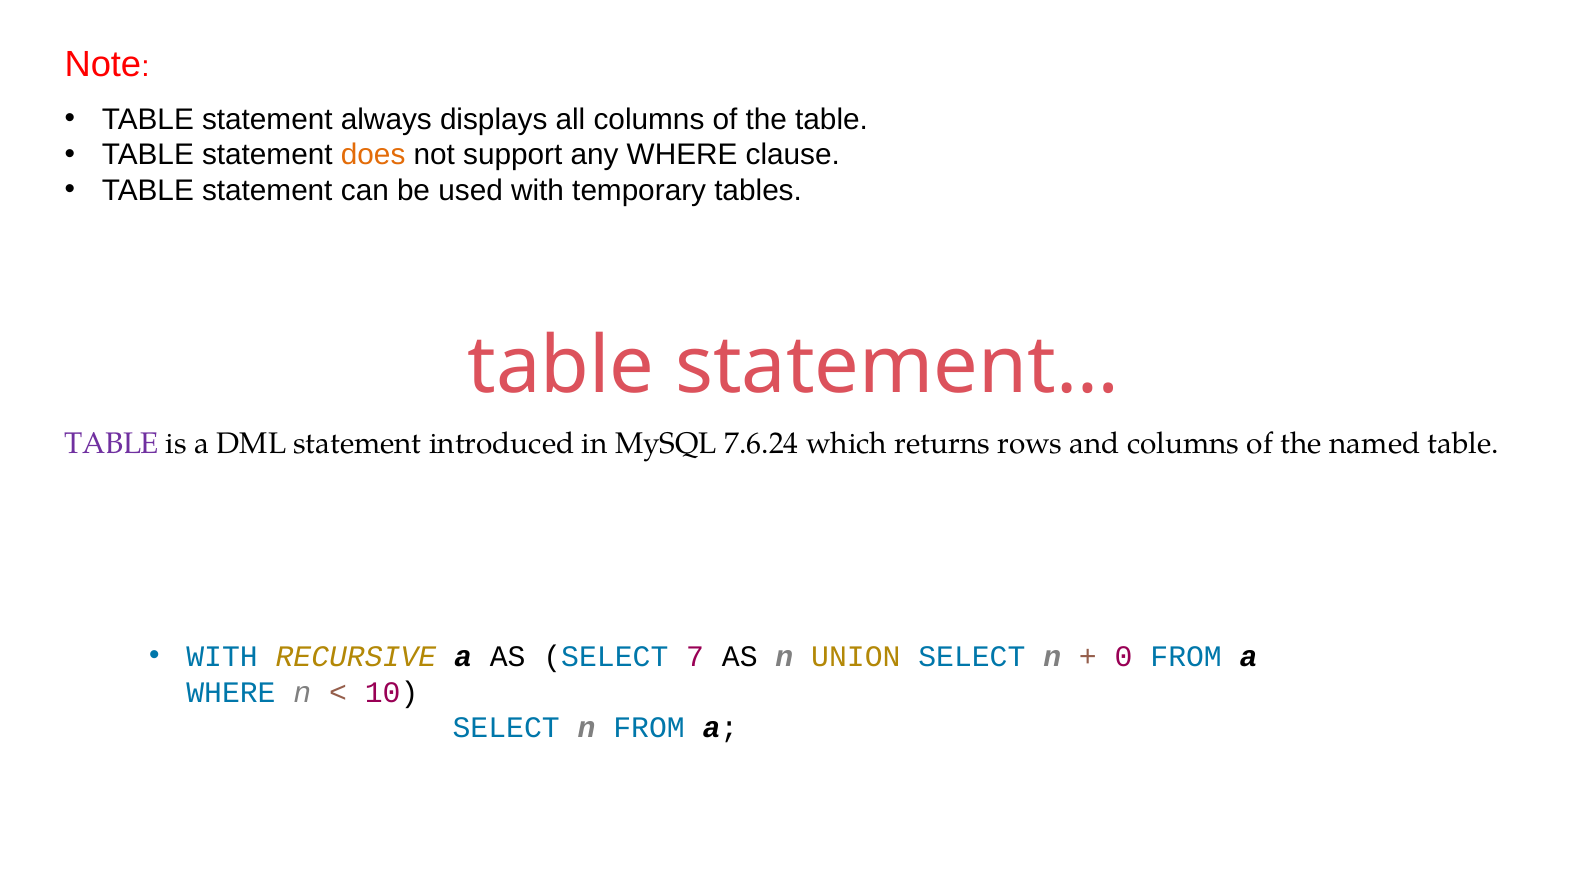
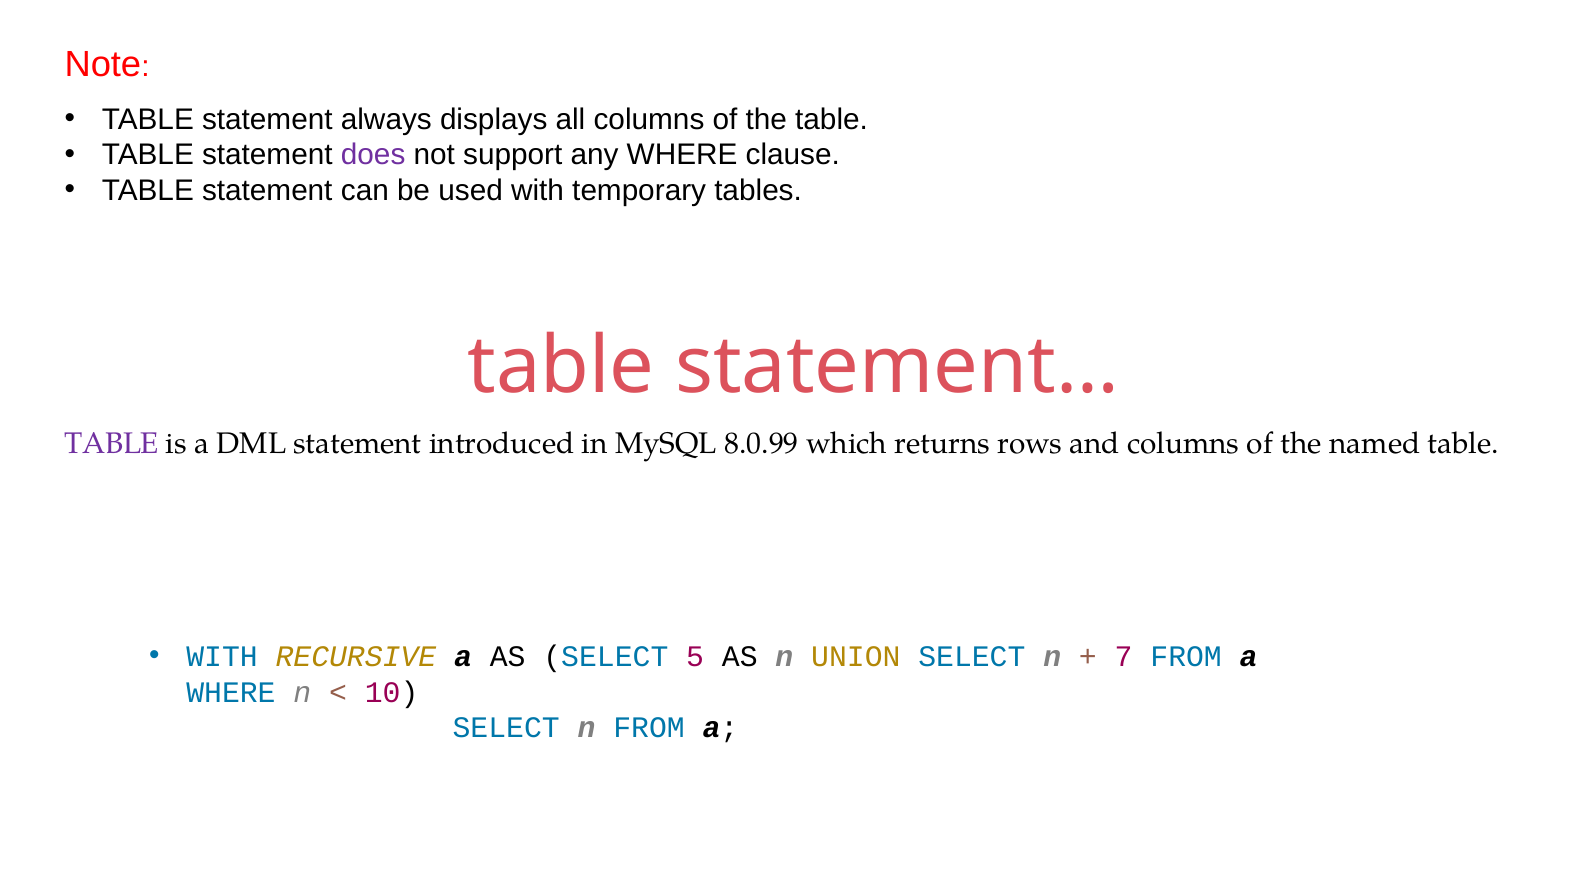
does colour: orange -> purple (373, 155)
7.6.24: 7.6.24 -> 8.0.99 (762, 444)
7: 7 -> 5 (695, 656)
0: 0 -> 7 (1124, 656)
